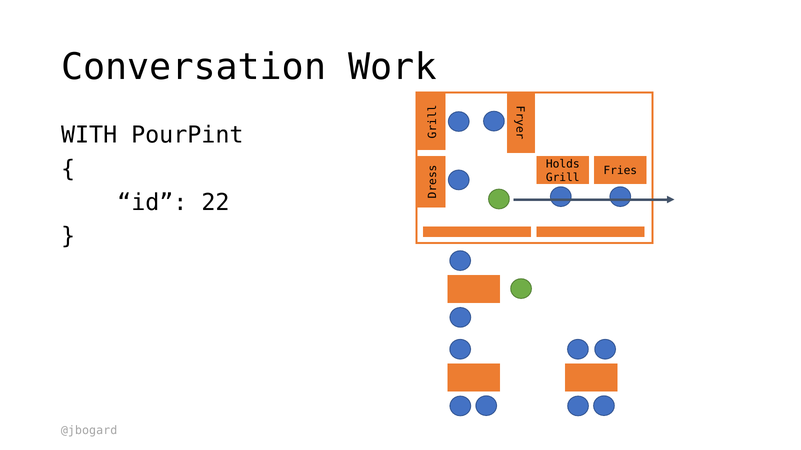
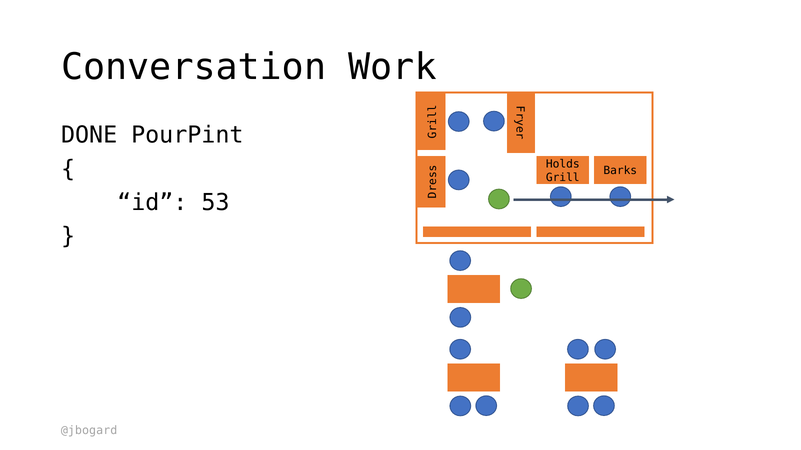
WITH: WITH -> DONE (89, 135)
Fries: Fries -> Barks (620, 171)
22: 22 -> 53 (215, 203)
